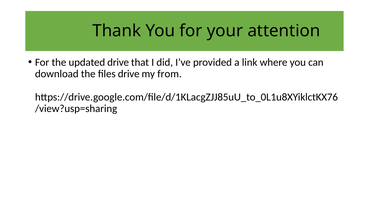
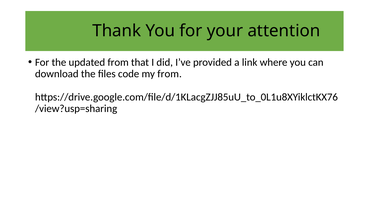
updated drive: drive -> from (118, 62)
files drive: drive -> code (129, 74)
